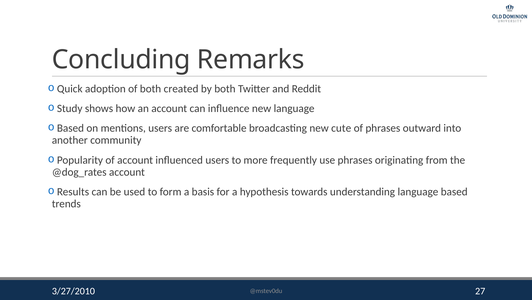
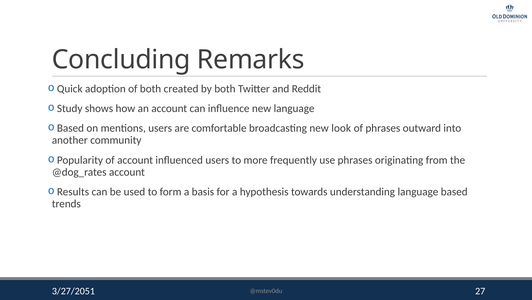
cute: cute -> look (341, 128)
3/27/2010: 3/27/2010 -> 3/27/2051 (73, 291)
